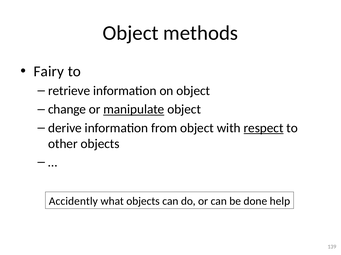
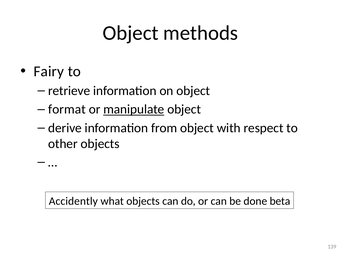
change: change -> format (67, 110)
respect underline: present -> none (264, 128)
help: help -> beta (280, 202)
